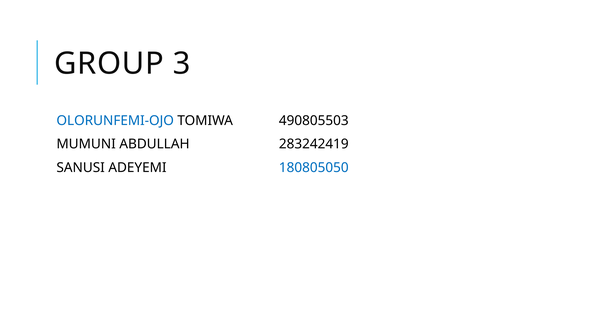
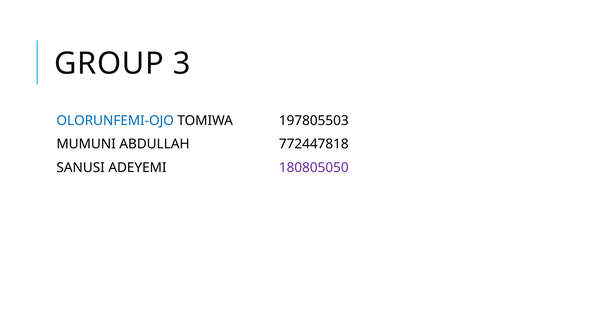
490805503: 490805503 -> 197805503 (314, 121)
283242419: 283242419 -> 772447818 (314, 144)
180805050 colour: blue -> purple (314, 167)
